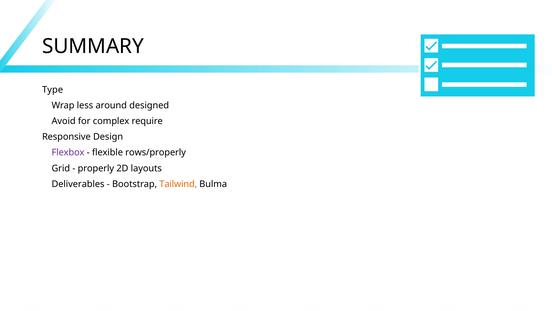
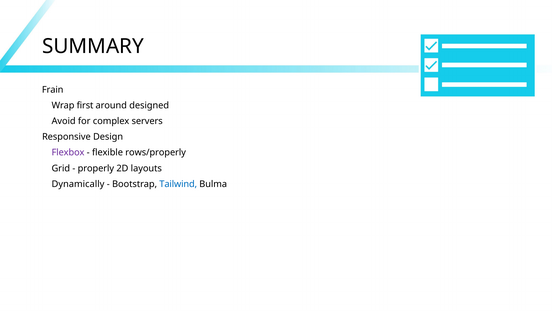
Type: Type -> Frain (53, 90)
less: less -> first (85, 105)
require: require -> servers (147, 121)
Deliverables: Deliverables -> Dynamically (78, 184)
Tailwind colour: orange -> blue (178, 184)
